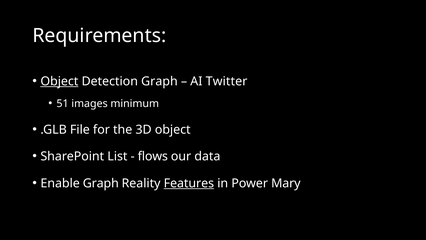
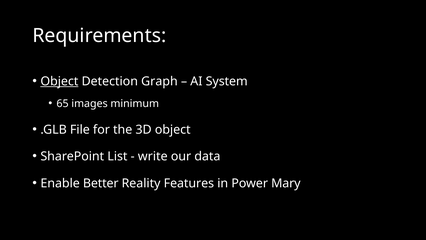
Twitter: Twitter -> System (227, 81)
51: 51 -> 65 (63, 104)
flows: flows -> write (153, 156)
Enable Graph: Graph -> Better (101, 183)
Features underline: present -> none (189, 183)
